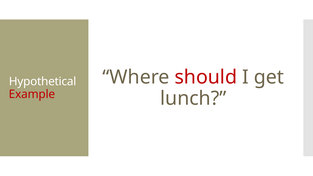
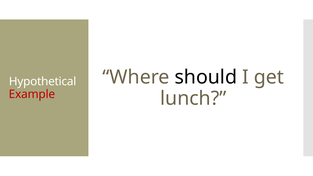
should colour: red -> black (206, 77)
